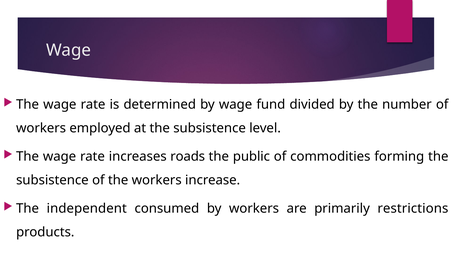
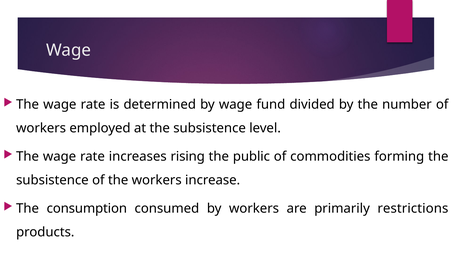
roads: roads -> rising (188, 157)
independent: independent -> consumption (87, 209)
